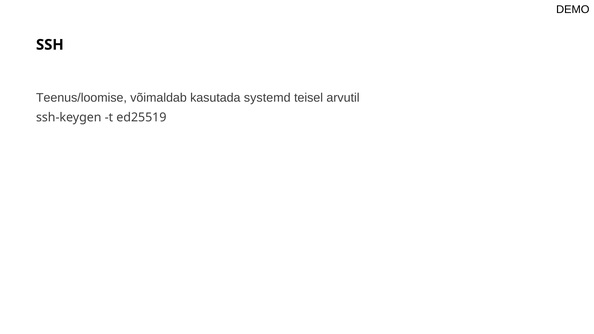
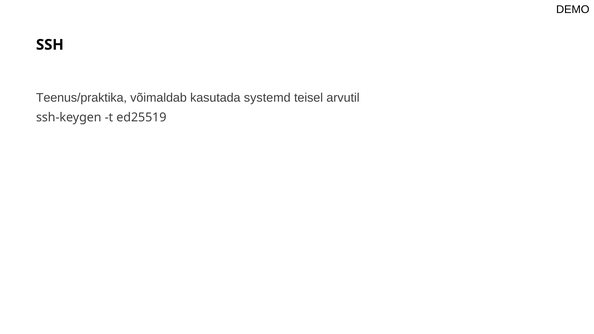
Teenus/loomise: Teenus/loomise -> Teenus/praktika (81, 98)
